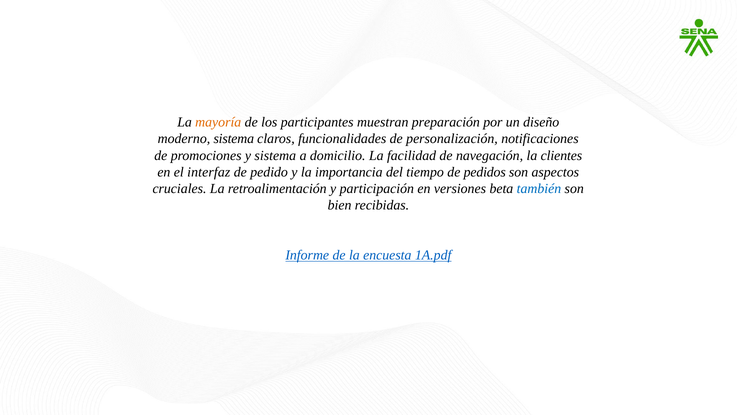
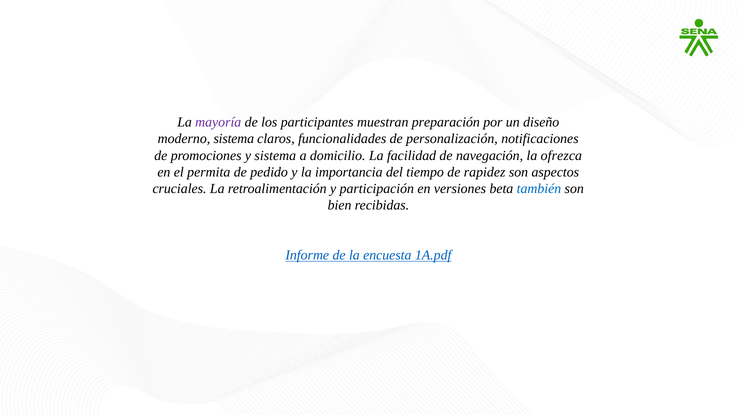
mayoría colour: orange -> purple (218, 122)
clientes: clientes -> ofrezca (561, 155)
interfaz: interfaz -> permita (209, 172)
pedidos: pedidos -> rapidez (485, 172)
